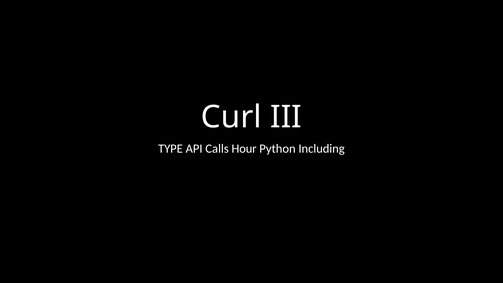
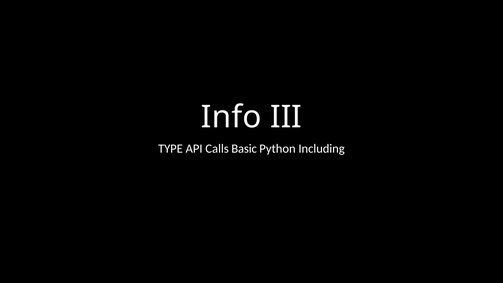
Curl: Curl -> Info (231, 117)
Hour: Hour -> Basic (244, 149)
